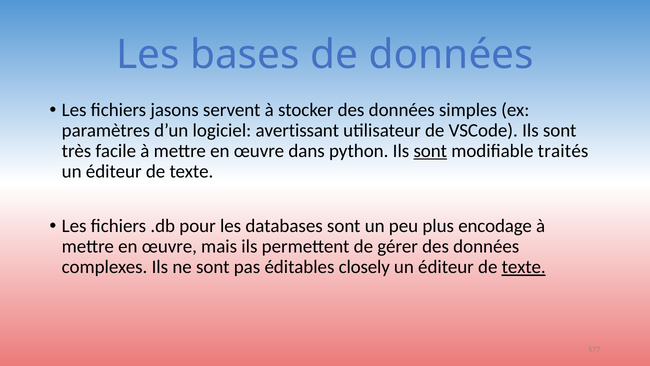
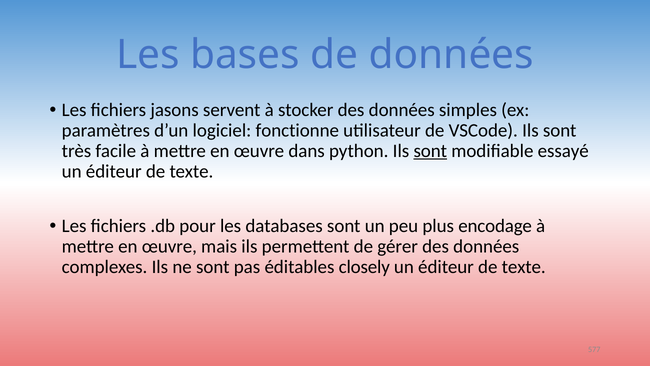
avertissant: avertissant -> fonctionne (297, 130)
traités: traités -> essayé (563, 151)
texte underline: present -> none (524, 267)
